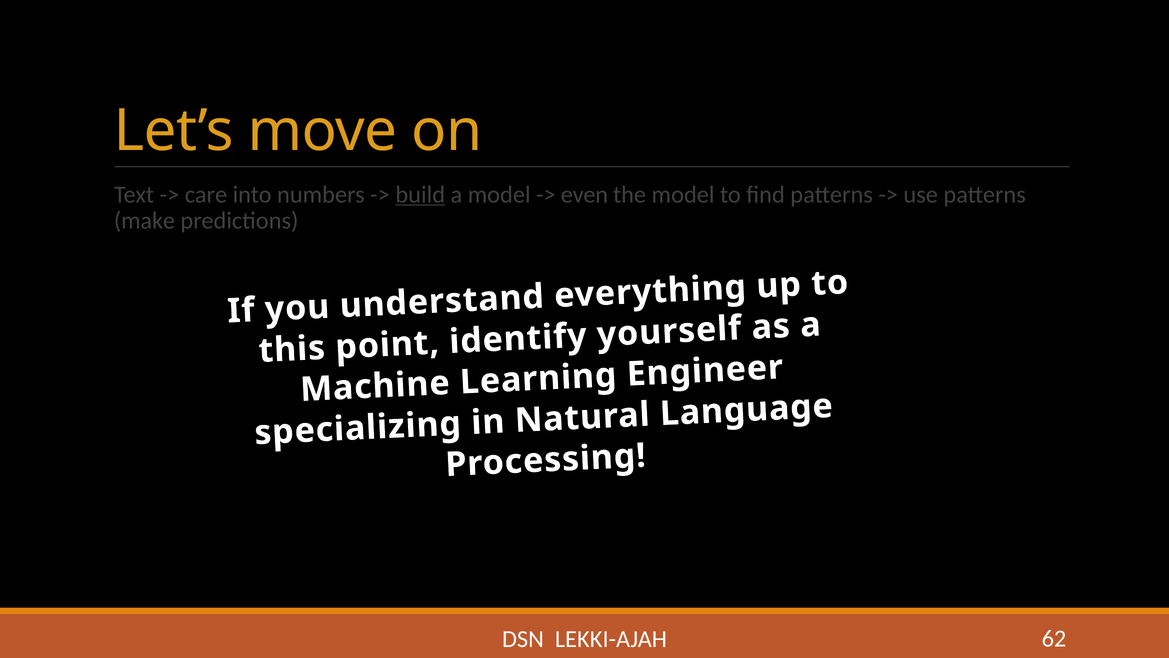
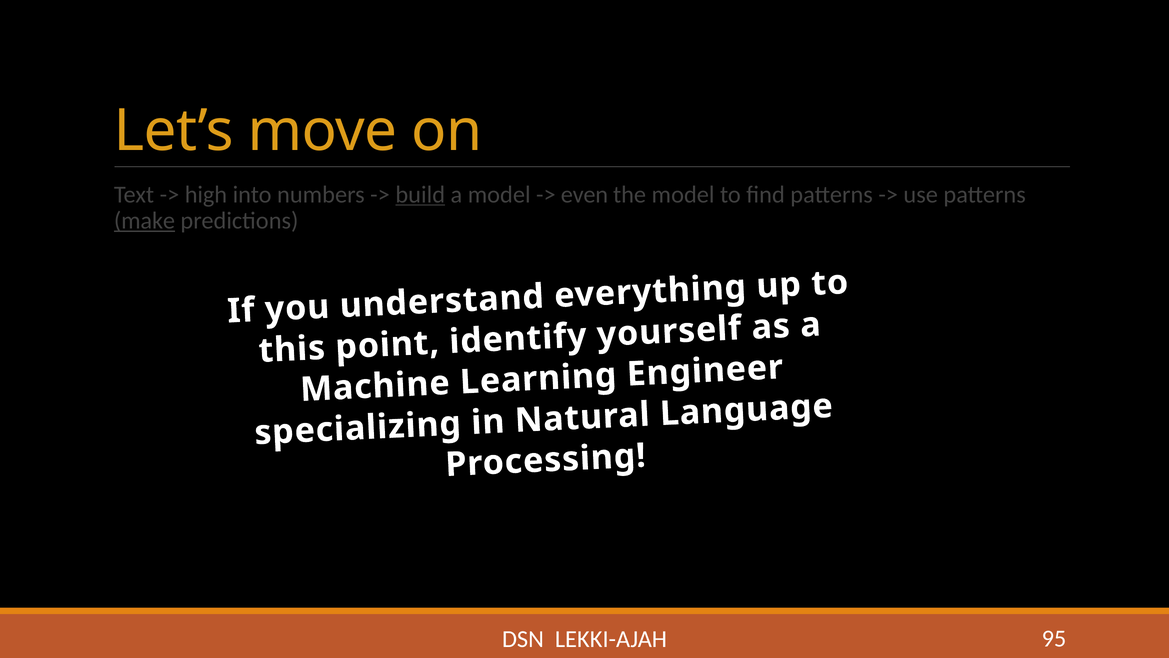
care: care -> high (206, 194)
make underline: none -> present (145, 221)
62: 62 -> 95 (1054, 638)
